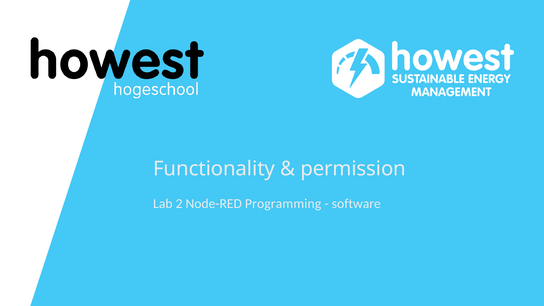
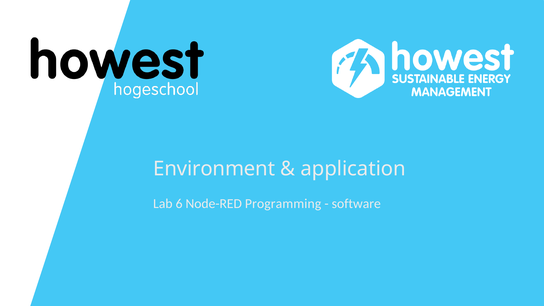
Functionality: Functionality -> Environment (214, 169)
permission: permission -> application (353, 169)
2: 2 -> 6 (179, 204)
